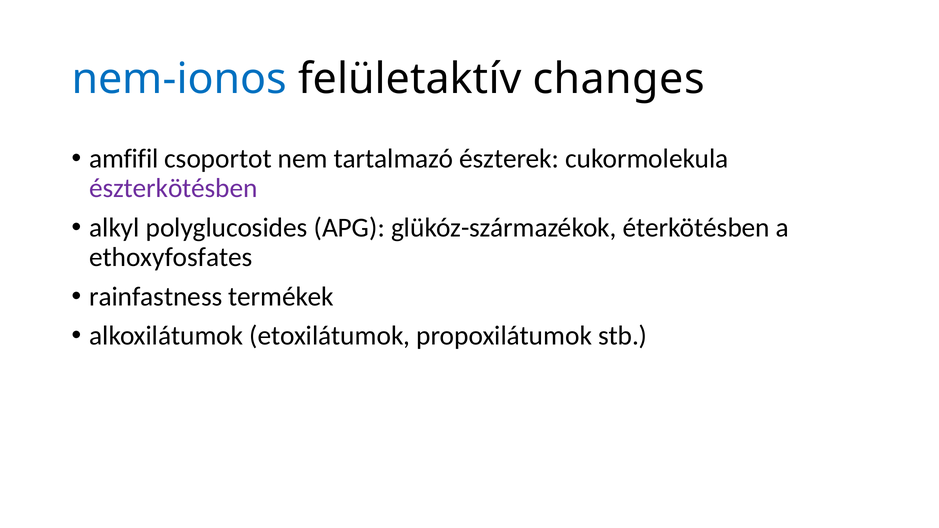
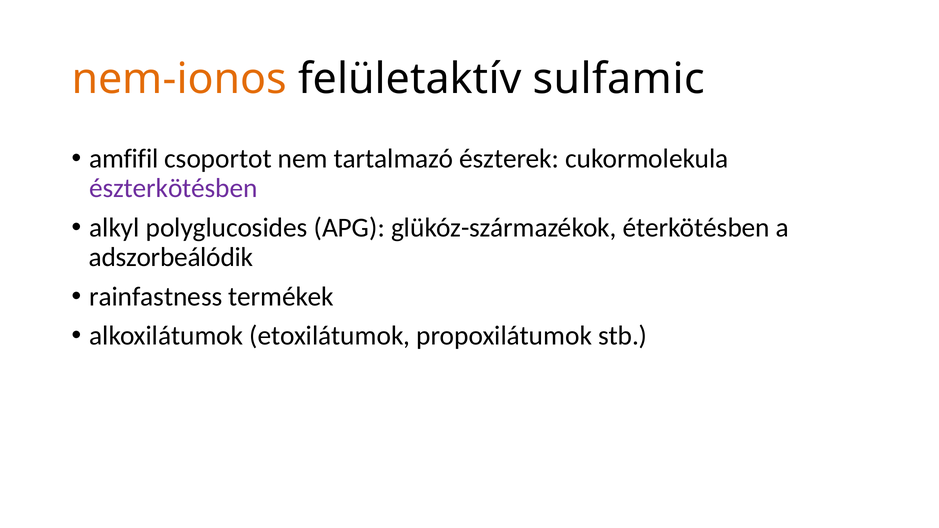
nem-ionos colour: blue -> orange (179, 79)
changes: changes -> sulfamic (619, 79)
ethoxyfosfates: ethoxyfosfates -> adszorbeálódik (171, 257)
